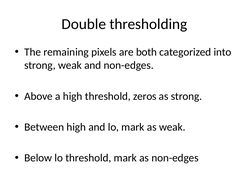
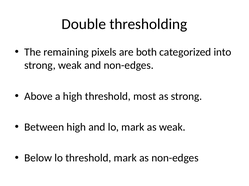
zeros: zeros -> most (145, 97)
